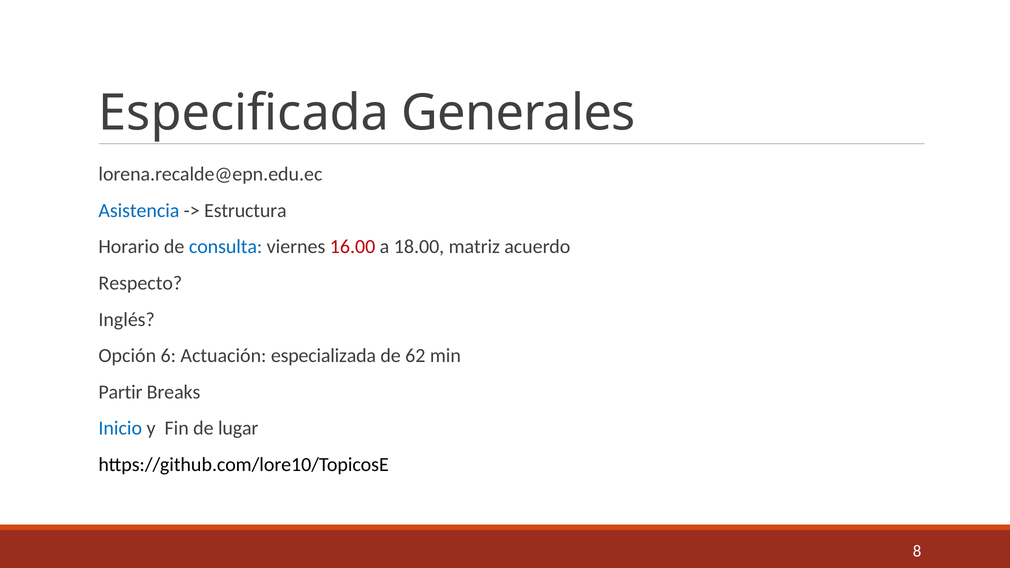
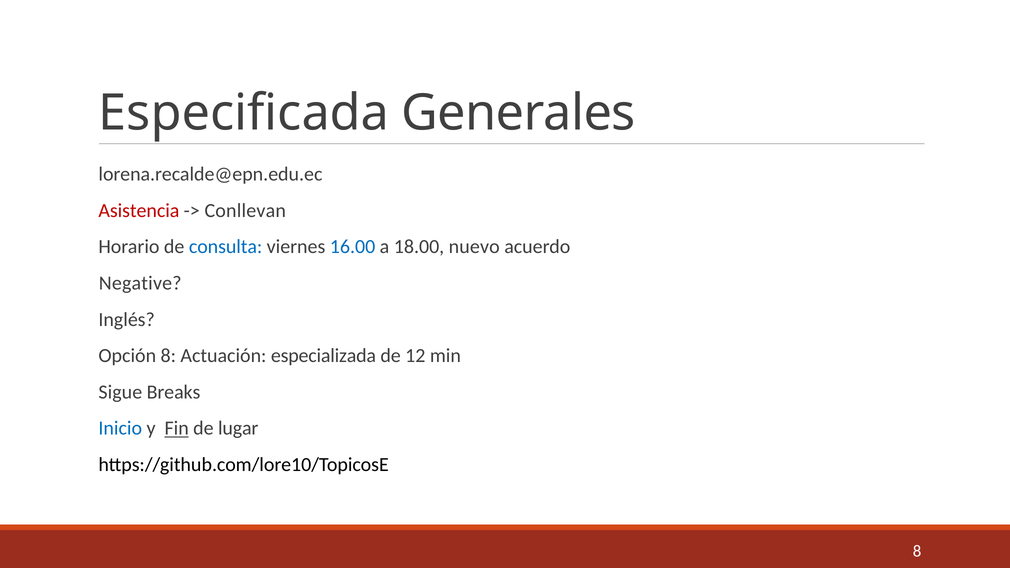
Asistencia colour: blue -> red (139, 211)
Estructura: Estructura -> Conllevan (245, 211)
16.00 colour: red -> blue (353, 247)
matriz: matriz -> nuevo (474, 247)
Respecto: Respecto -> Negative (140, 283)
Opción 6: 6 -> 8 (168, 356)
62: 62 -> 12 (415, 356)
Partir: Partir -> Sigue (120, 392)
Fin underline: none -> present (177, 428)
